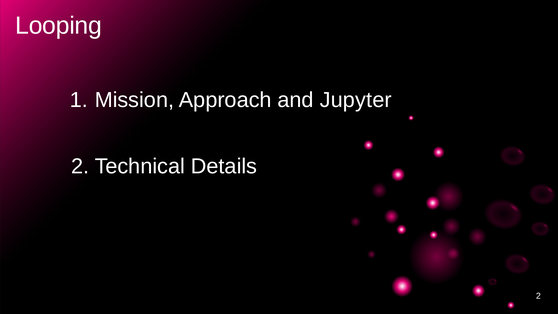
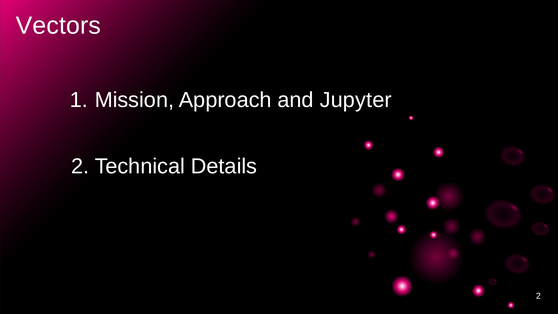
Looping: Looping -> Vectors (58, 25)
